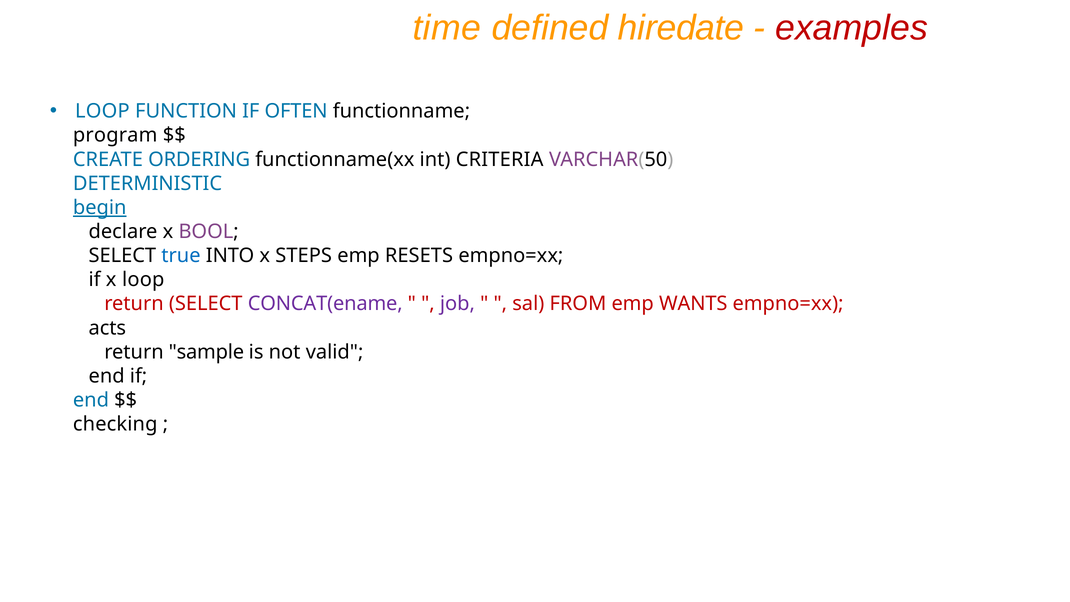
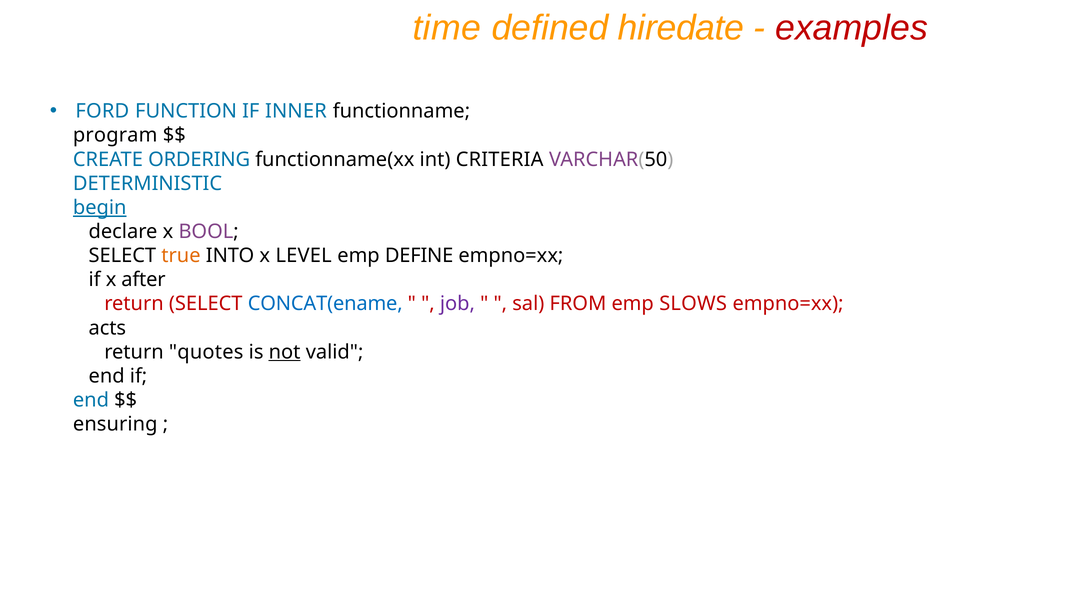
LOOP: LOOP -> FORD (102, 111)
OFTEN: OFTEN -> INNER (296, 111)
true colour: blue -> orange (181, 256)
STEPS: STEPS -> LEVEL (304, 256)
RESETS: RESETS -> DEFINE (419, 256)
x loop: loop -> after (143, 280)
CONCAT(ename colour: purple -> blue (325, 304)
WANTS: WANTS -> SLOWS (693, 304)
sample: sample -> quotes (206, 352)
not underline: none -> present (285, 352)
checking: checking -> ensuring (115, 424)
